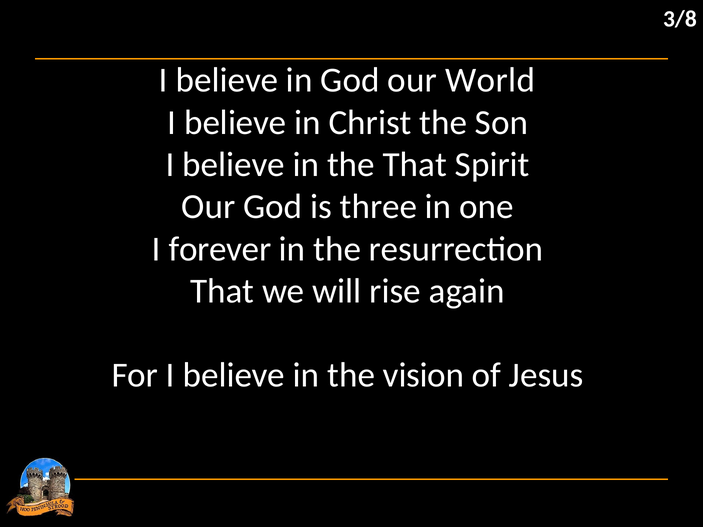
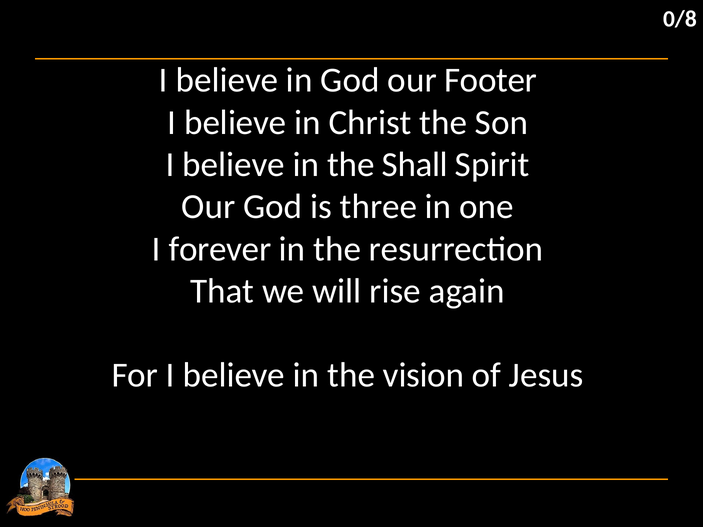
3/8: 3/8 -> 0/8 (680, 19)
World: World -> Footer (491, 80)
the That: That -> Shall (415, 165)
